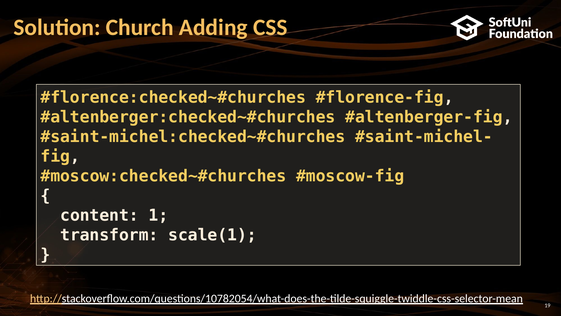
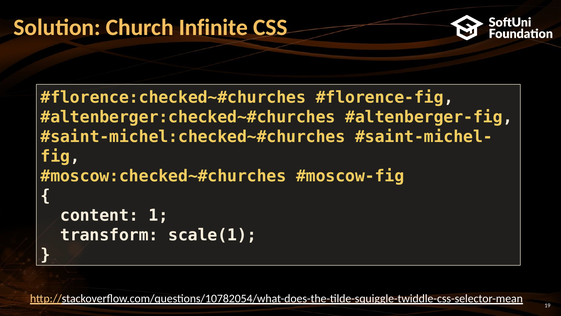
Adding: Adding -> Infinite (213, 27)
